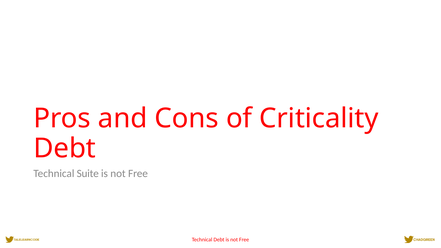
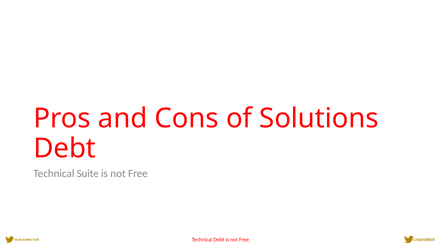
Criticality: Criticality -> Solutions (319, 119)
